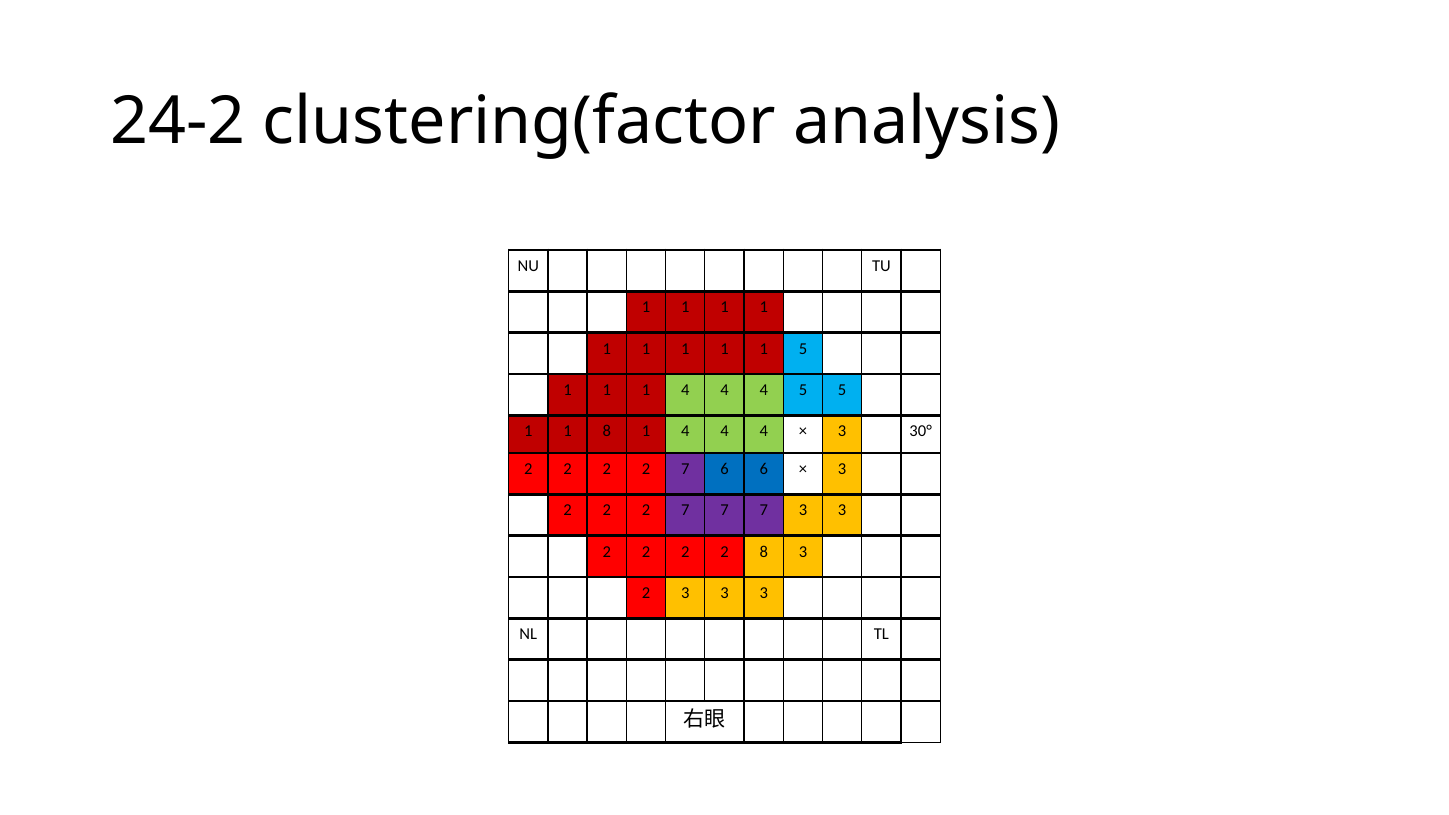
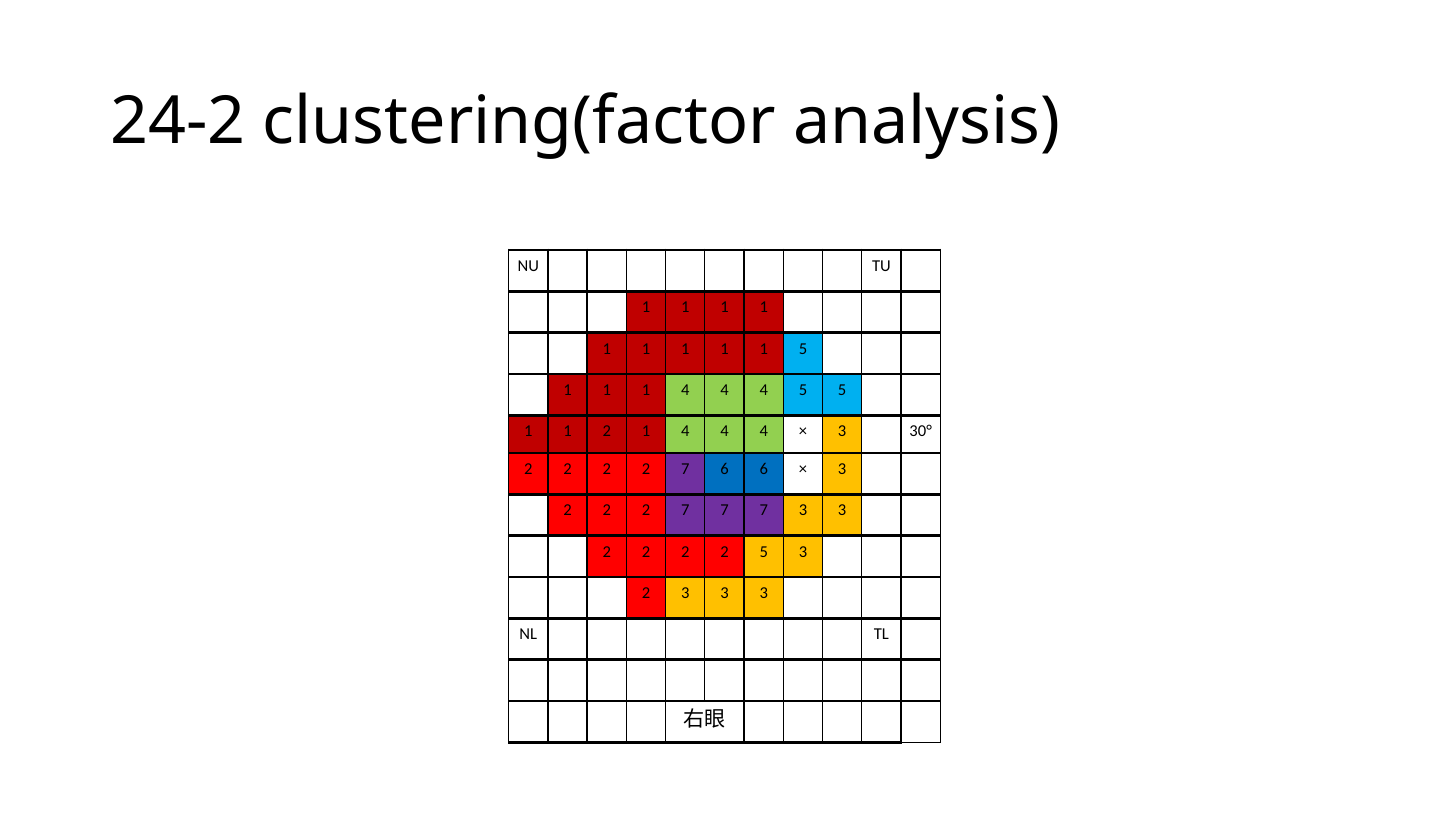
1 8: 8 -> 2 (607, 431)
2 8: 8 -> 5 (764, 552)
